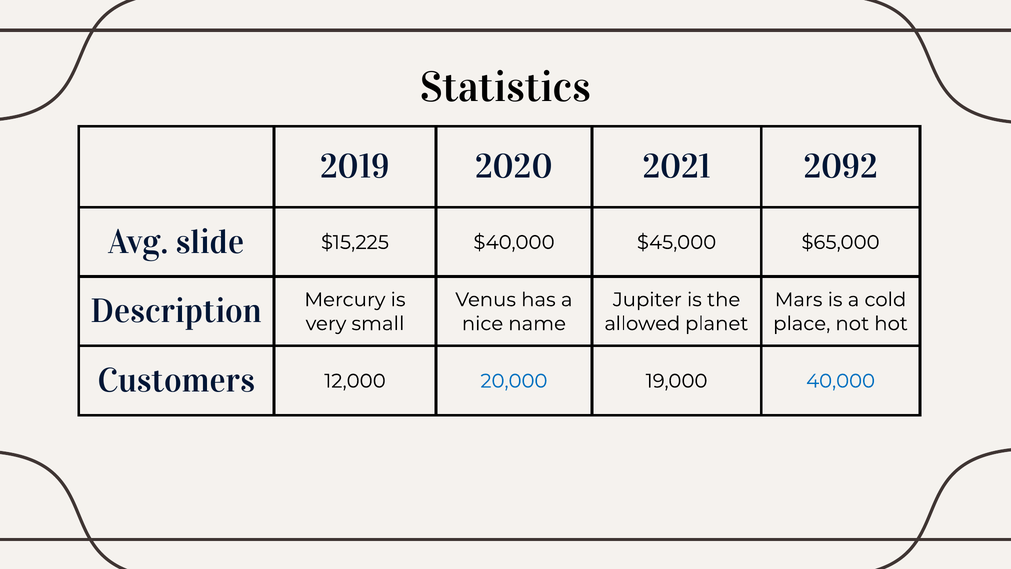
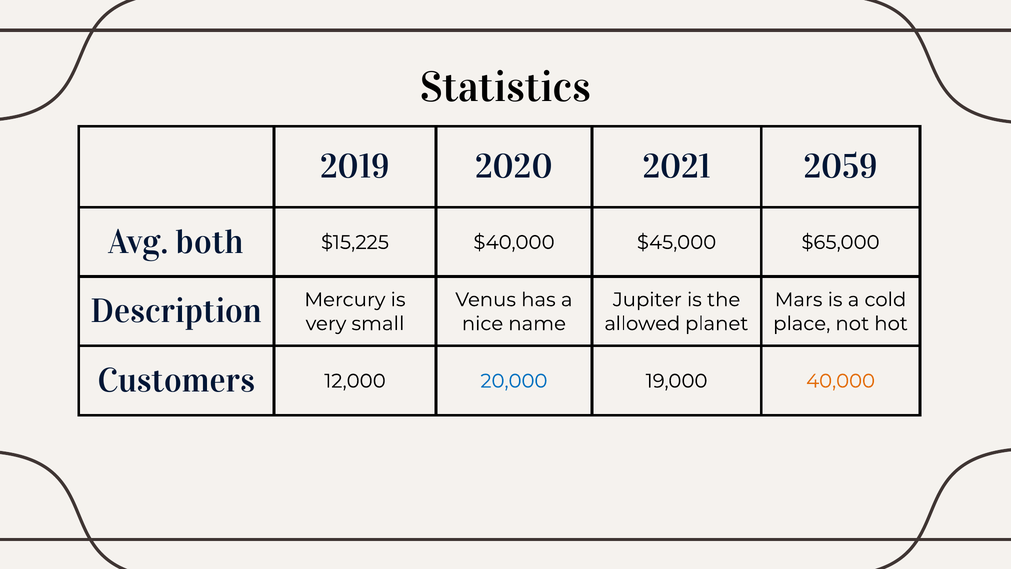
2092: 2092 -> 2059 (841, 167)
slide: slide -> both (210, 242)
40,000 colour: blue -> orange (841, 381)
